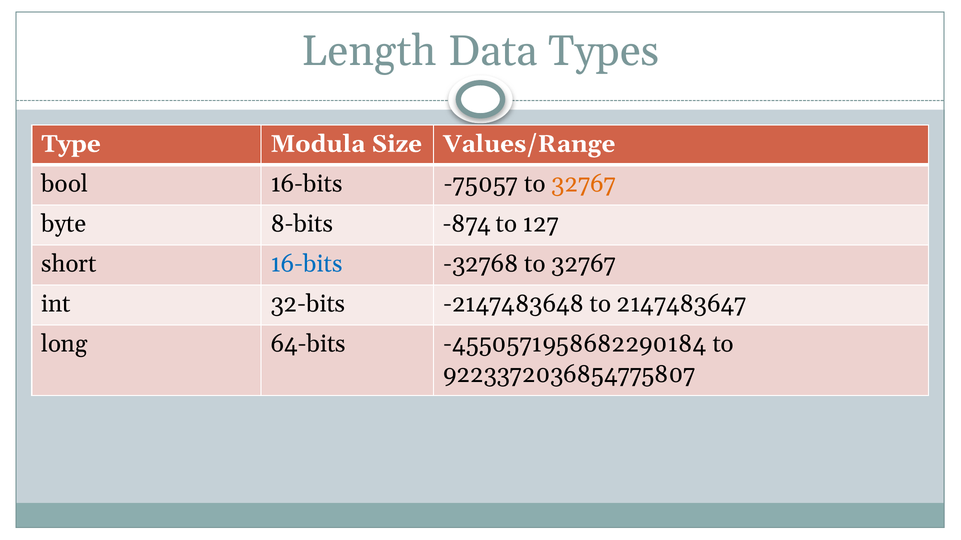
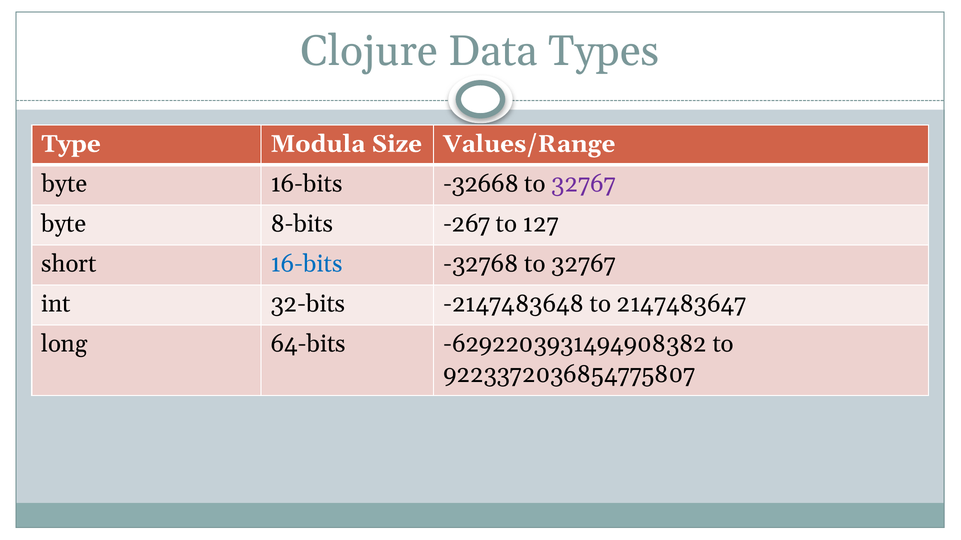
Length: Length -> Clojure (369, 51)
bool: bool -> byte (65, 184)
-75057: -75057 -> -32668 (481, 184)
32767 colour: orange -> purple (584, 184)
-874: -874 -> -267 (467, 224)
-4550571958682290184: -4550571958682290184 -> -6292203931494908382 (575, 344)
